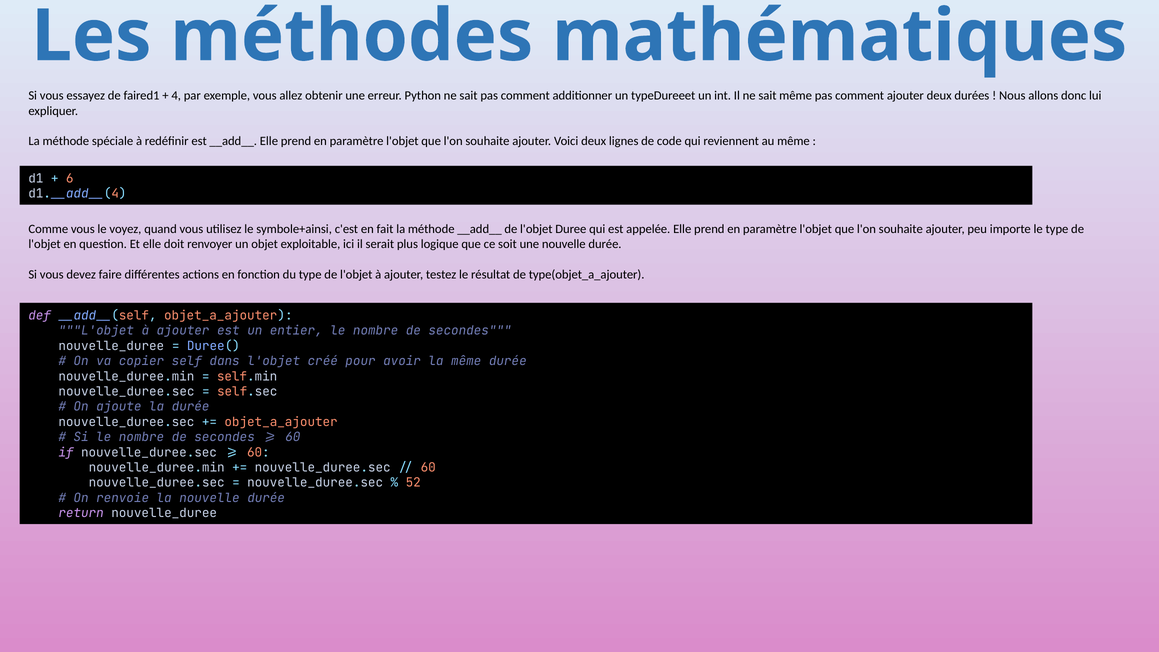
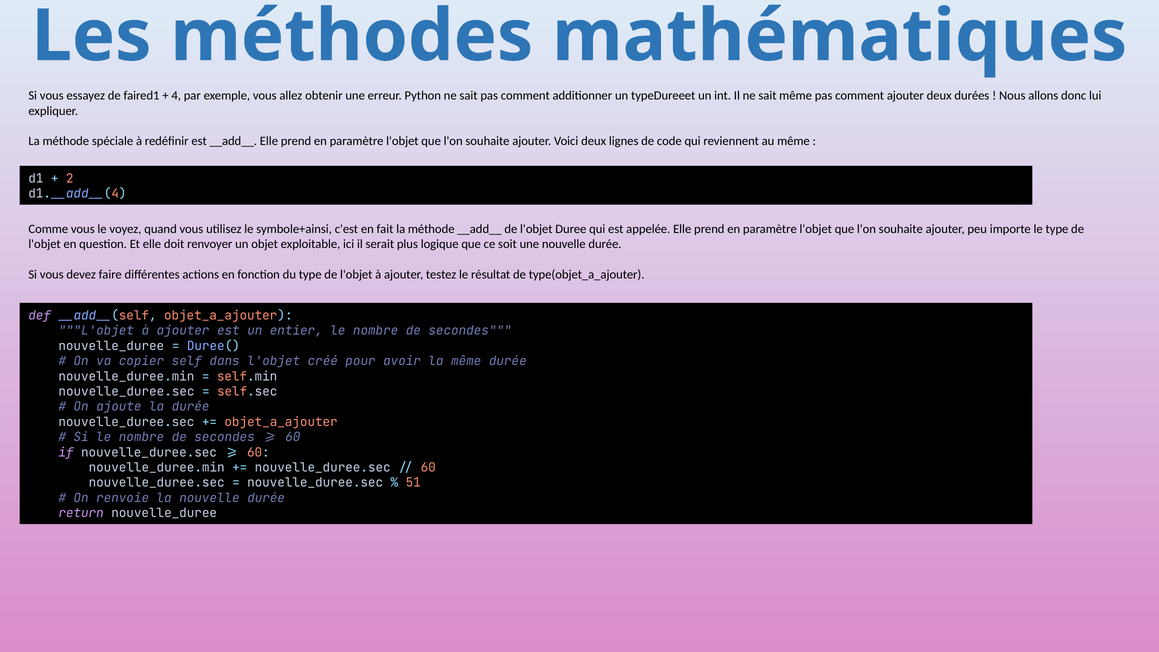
6: 6 -> 2 (70, 179)
52: 52 -> 51 (413, 483)
